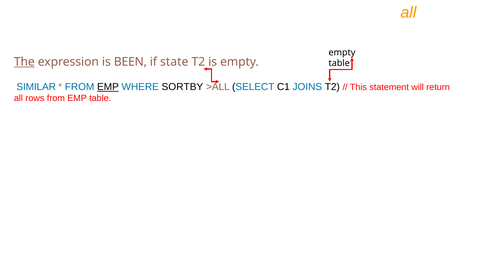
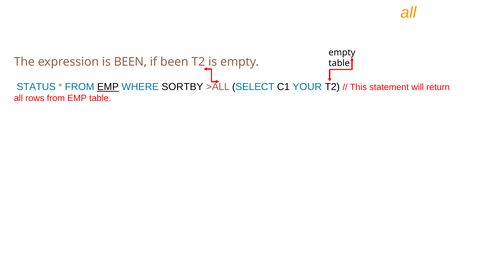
The underline: present -> none (24, 62)
if state: state -> been (174, 62)
SIMILAR: SIMILAR -> STATUS (36, 87)
JOINS: JOINS -> YOUR (307, 87)
